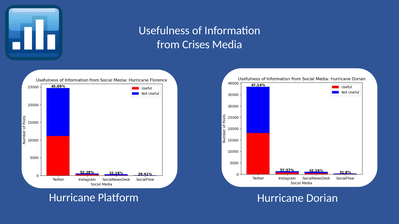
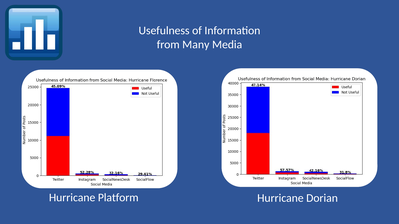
Crises: Crises -> Many (196, 45)
